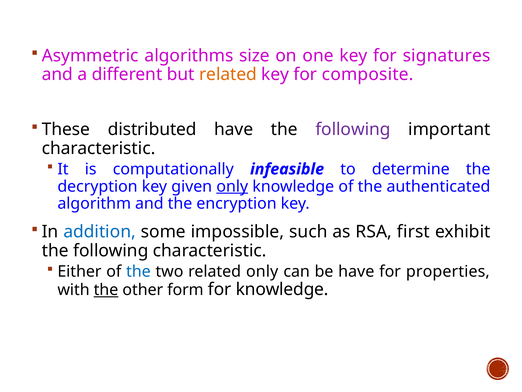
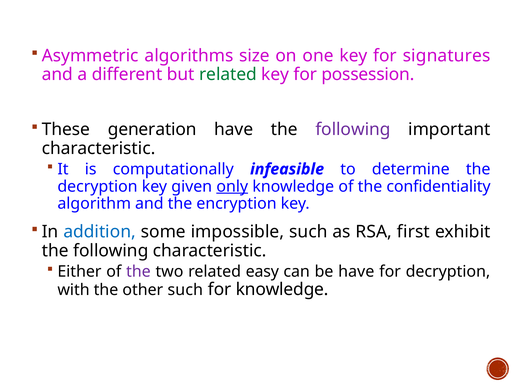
related colour: orange -> green (228, 74)
composite: composite -> possession (368, 74)
distributed: distributed -> generation (152, 129)
authenticated: authenticated -> confidentiality (439, 186)
the colour: blue -> purple (138, 271)
related only: only -> easy (262, 271)
for properties: properties -> decryption (448, 271)
the underline: present -> none (106, 290)
other form: form -> such (185, 290)
